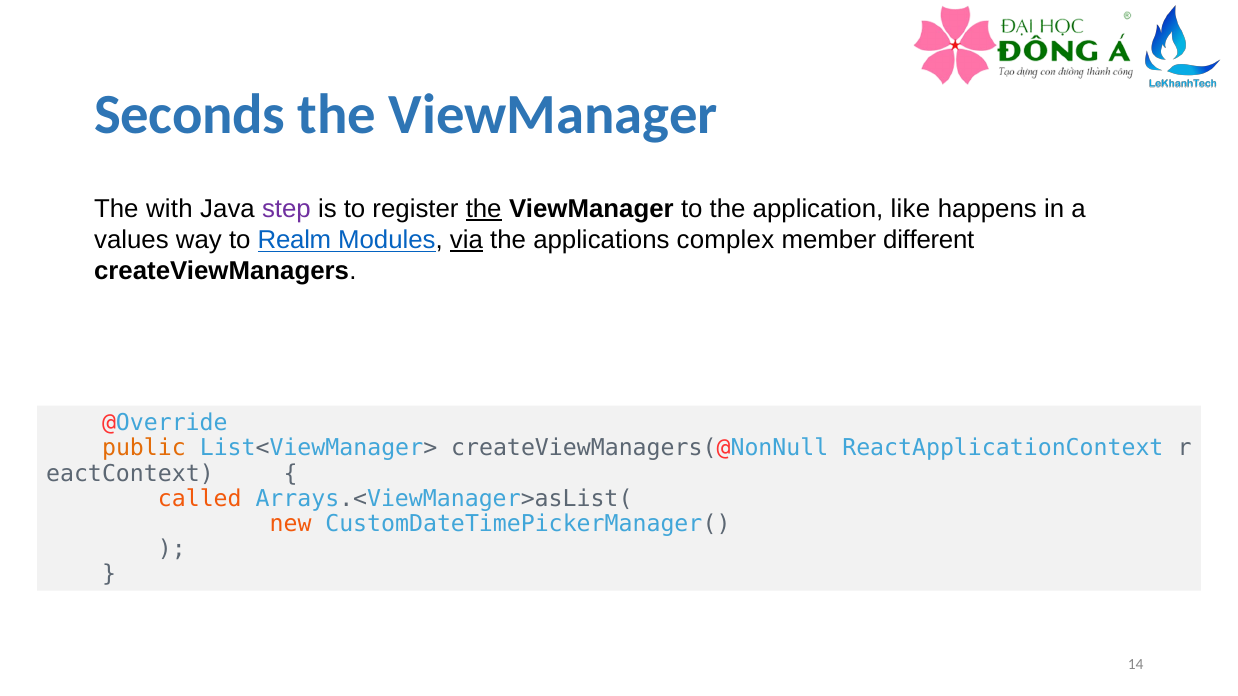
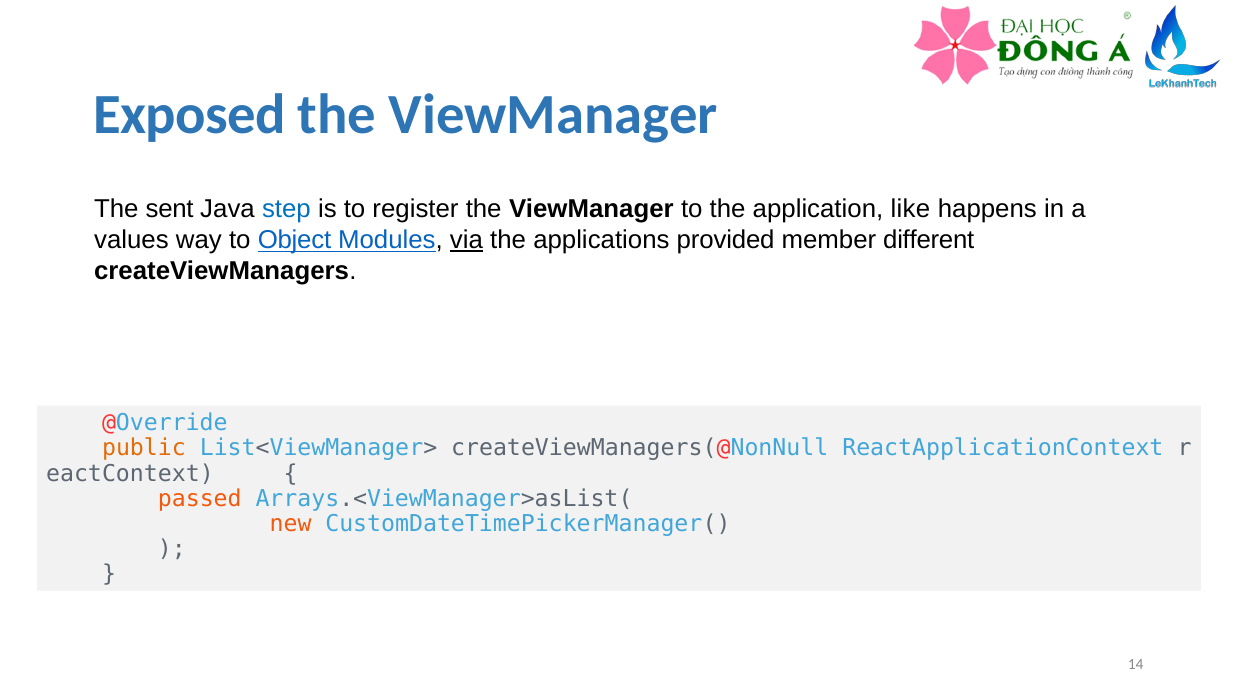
Seconds: Seconds -> Exposed (190, 114)
with: with -> sent (170, 209)
step colour: purple -> blue (286, 209)
the underline: present -> none (484, 209)
Realm: Realm -> Object (294, 240)
complex: complex -> provided (726, 240)
called: called -> passed (200, 499)
